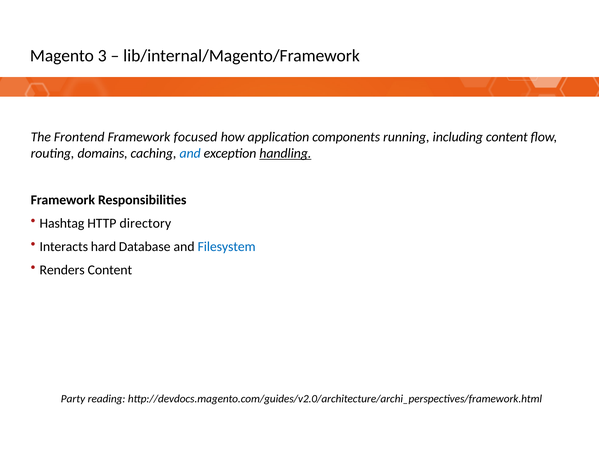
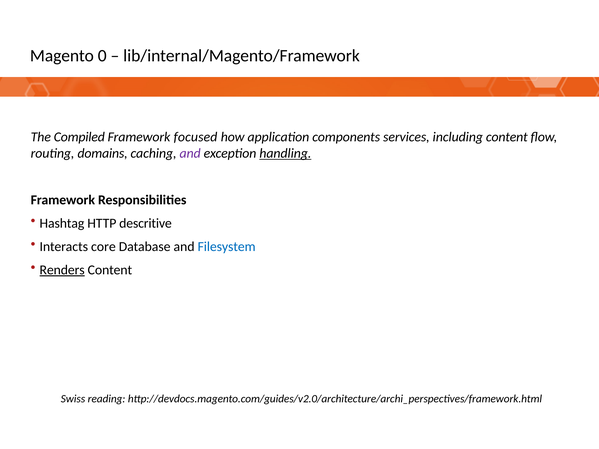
3: 3 -> 0 (102, 56)
Frontend: Frontend -> Compiled (79, 137)
running: running -> services (406, 137)
and colour: blue -> purple (190, 153)
directory: directory -> descritive (145, 223)
hard: hard -> core (103, 247)
Renders underline: none -> present (62, 270)
Party: Party -> Swiss (73, 399)
